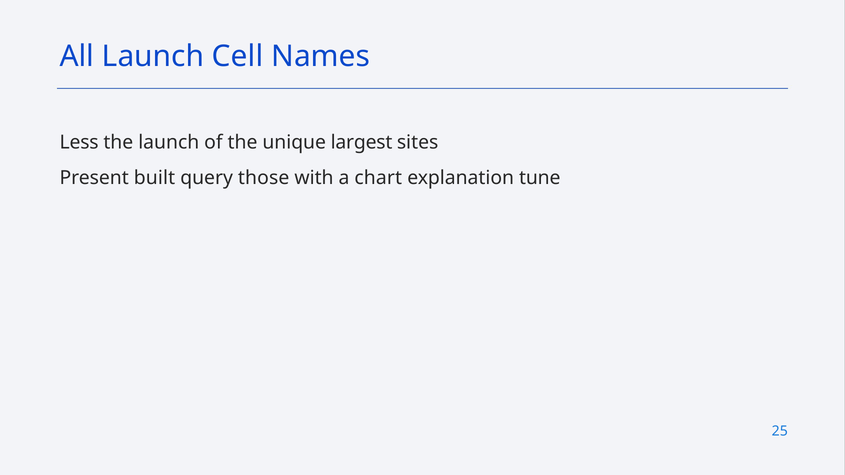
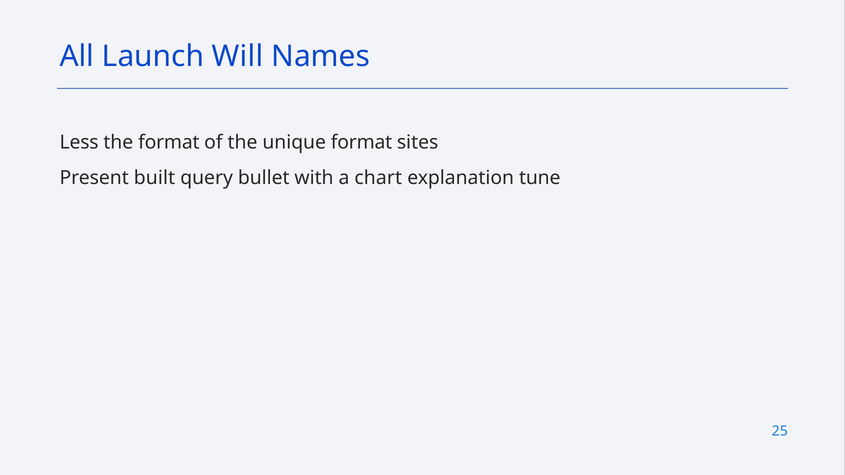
Cell: Cell -> Will (238, 56)
the launch: launch -> format (169, 143)
unique largest: largest -> format (362, 143)
those: those -> bullet (264, 178)
